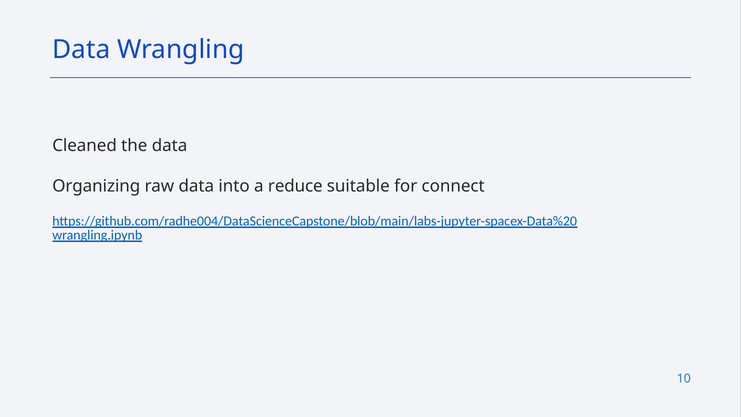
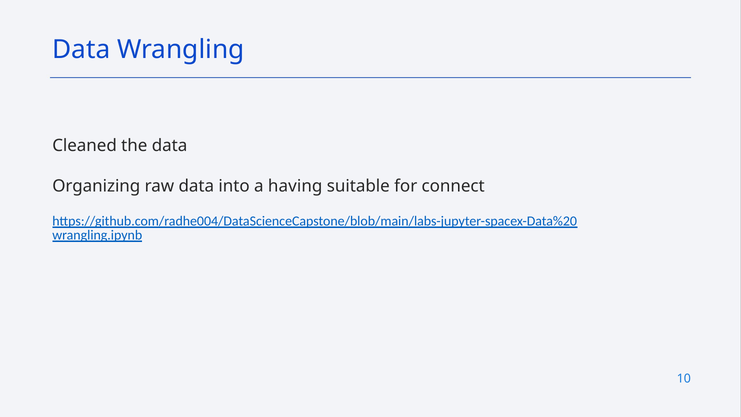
reduce: reduce -> having (295, 186)
